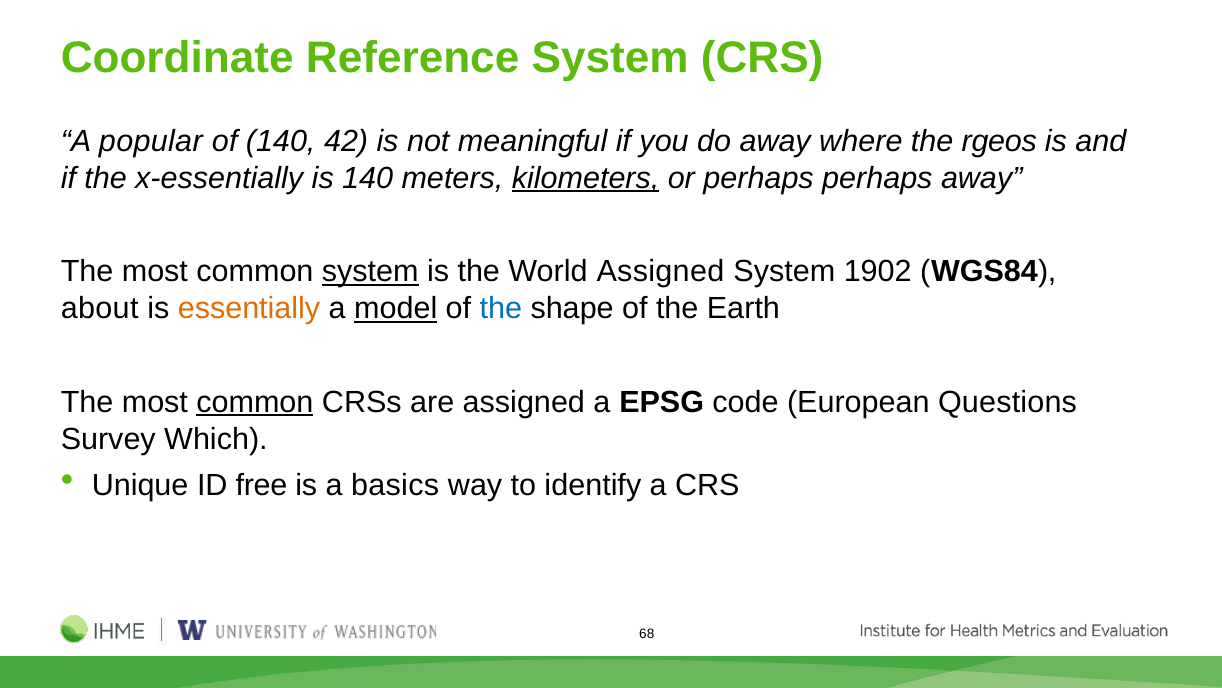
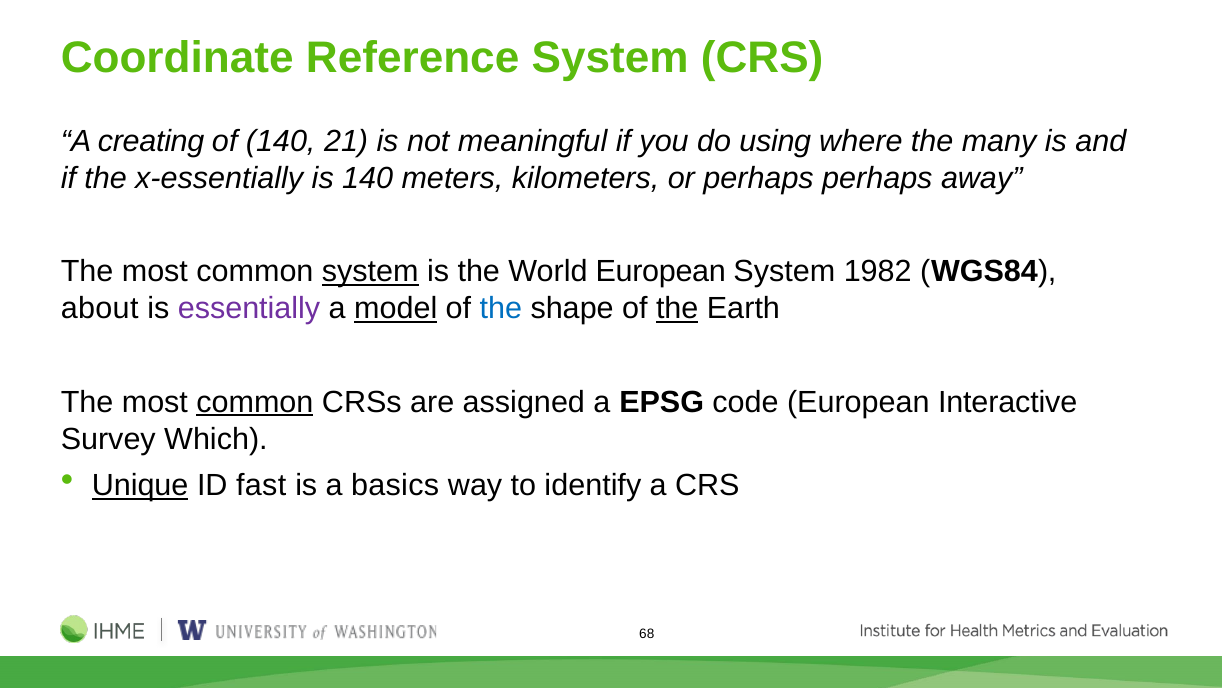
popular: popular -> creating (151, 141)
42: 42 -> 21 (346, 141)
do away: away -> using (775, 141)
rgeos: rgeos -> many (999, 141)
kilometers underline: present -> none (586, 178)
World Assigned: Assigned -> European (661, 272)
1902: 1902 -> 1982 (878, 272)
essentially colour: orange -> purple (249, 308)
the underline: none -> present (677, 308)
Questions: Questions -> Interactive (1008, 402)
Unique underline: none -> present (140, 485)
free: free -> fast (261, 485)
